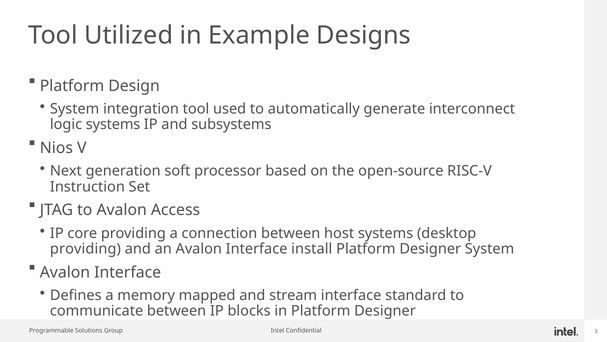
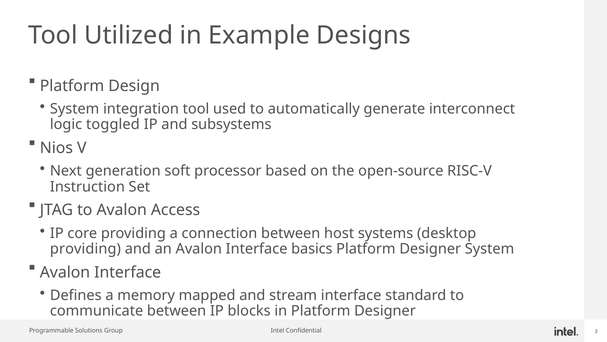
logic systems: systems -> toggled (113, 124)
install: install -> basics (312, 249)
